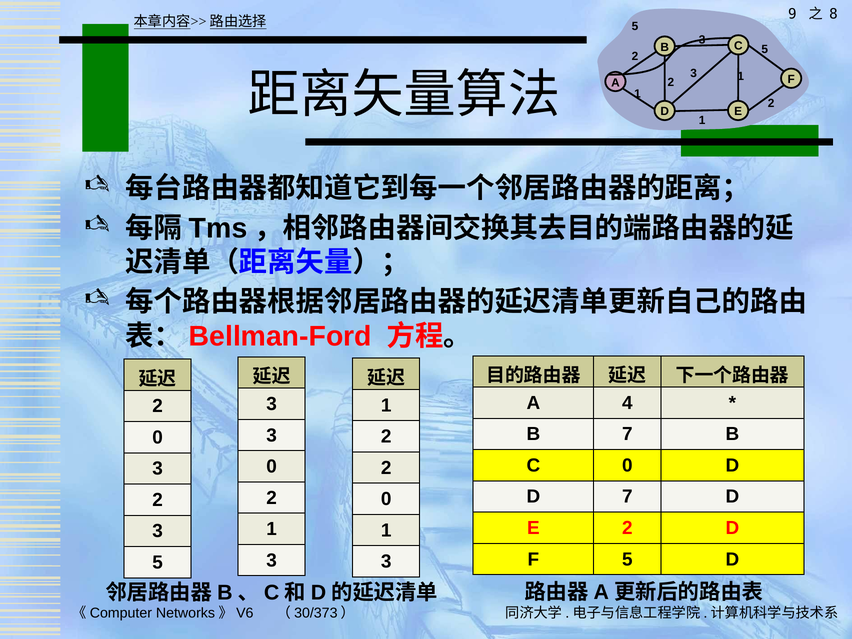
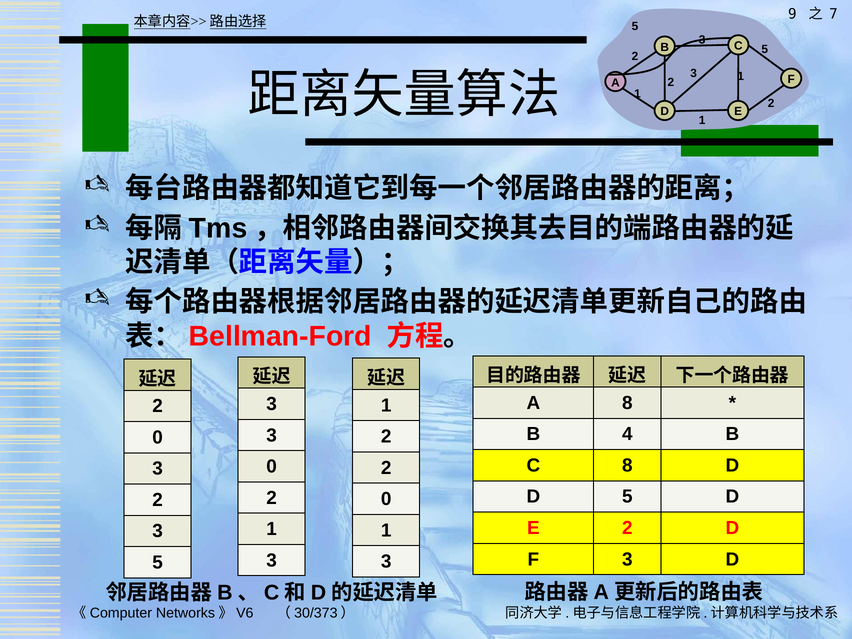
8: 8 -> 7 (833, 14)
A 4: 4 -> 8 (627, 403)
B 7: 7 -> 4 (627, 434)
C 0: 0 -> 8 (627, 465)
D 7: 7 -> 5 (627, 497)
5: 5 -> 3 (627, 559)
